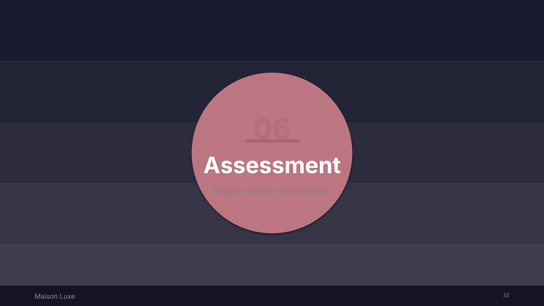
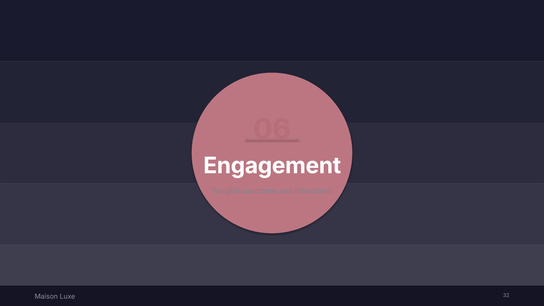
Assessment: Assessment -> Engagement (272, 166)
